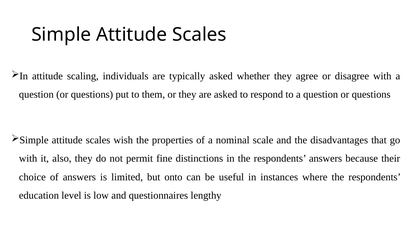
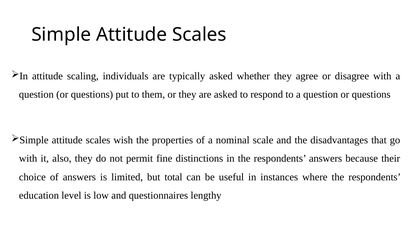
onto: onto -> total (173, 177)
